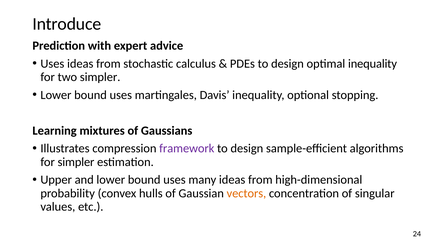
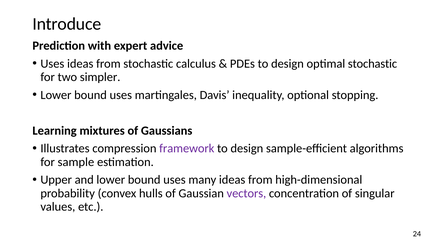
optimal inequality: inequality -> stochastic (372, 64)
for simpler: simpler -> sample (76, 162)
vectors colour: orange -> purple (246, 193)
